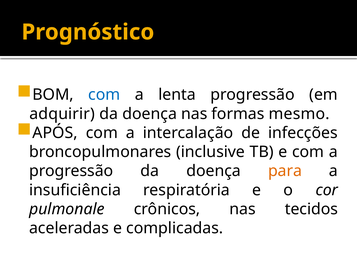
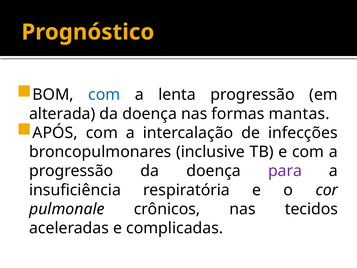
adquirir: adquirir -> alterada (62, 114)
mesmo: mesmo -> mantas (299, 114)
para colour: orange -> purple (285, 171)
